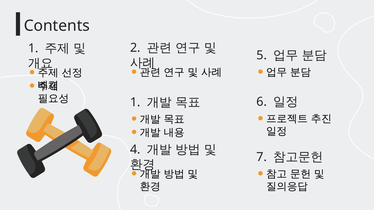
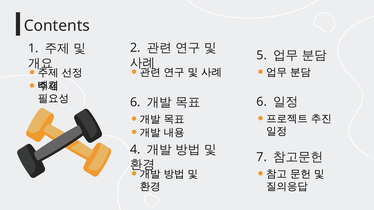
1: 1 -> 6 (135, 102)
